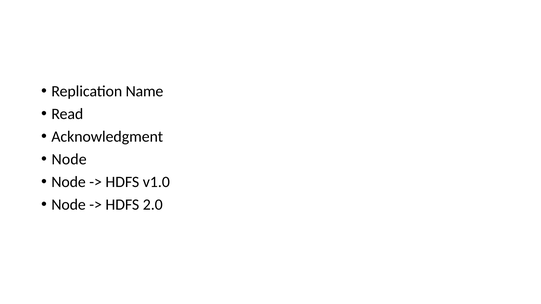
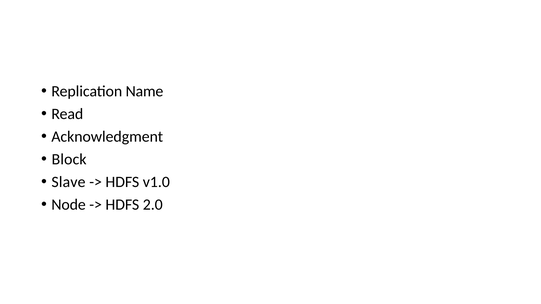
Node: Node -> Block (69, 160)
Node: Node -> Slave (68, 182)
